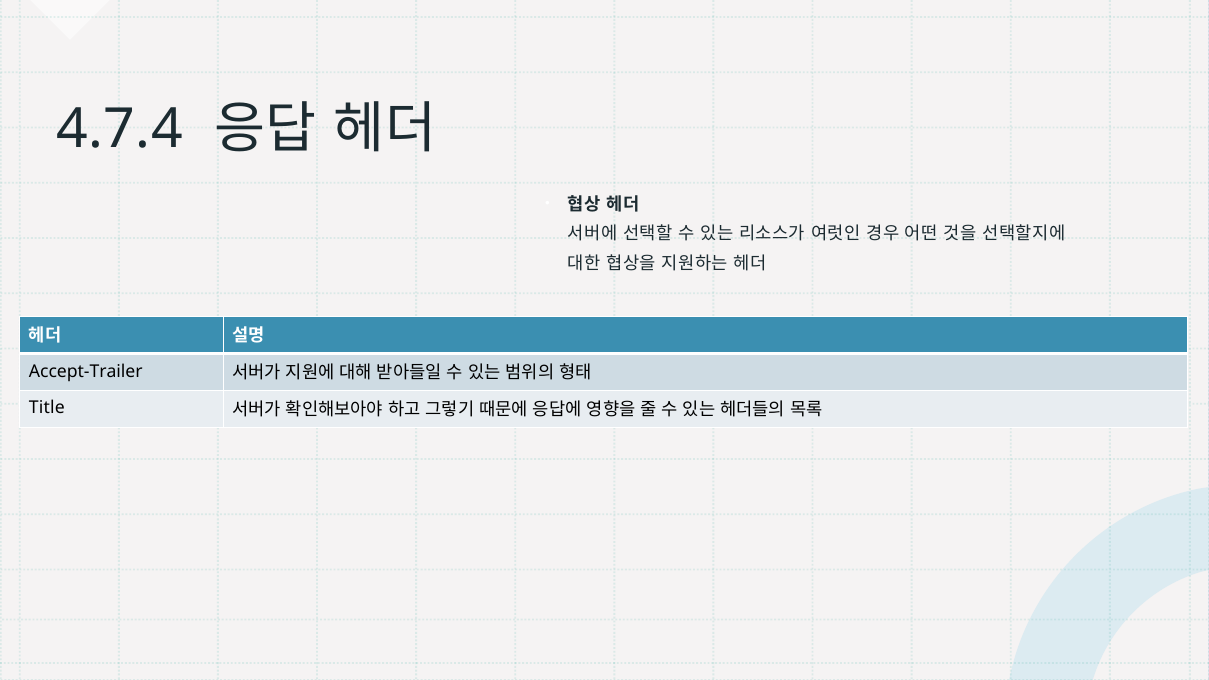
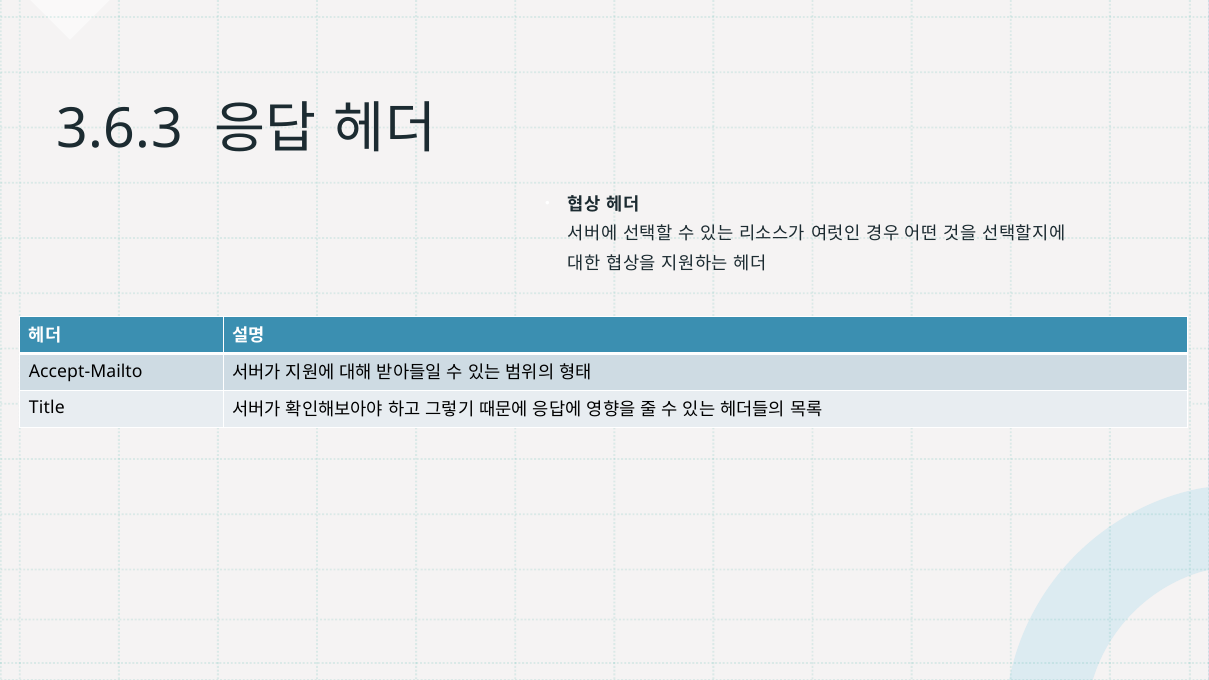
4.7.4: 4.7.4 -> 3.6.3 (120, 129)
Accept-Trailer: Accept-Trailer -> Accept-Mailto (86, 371)
